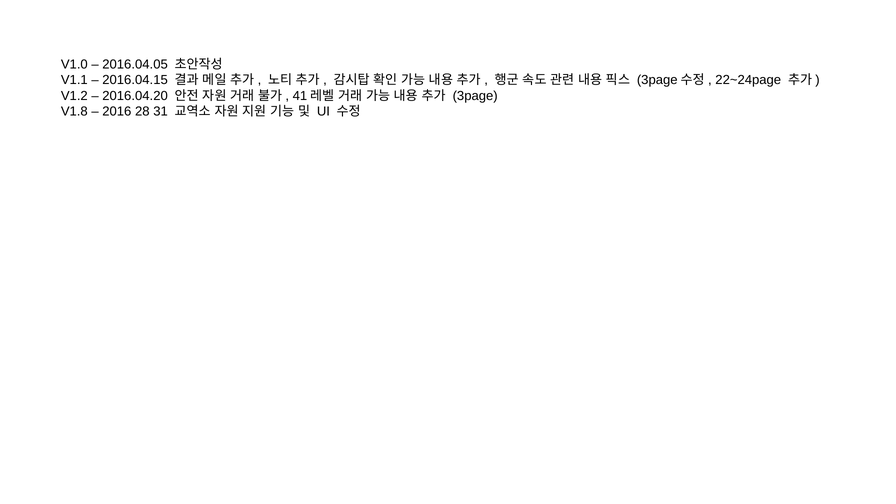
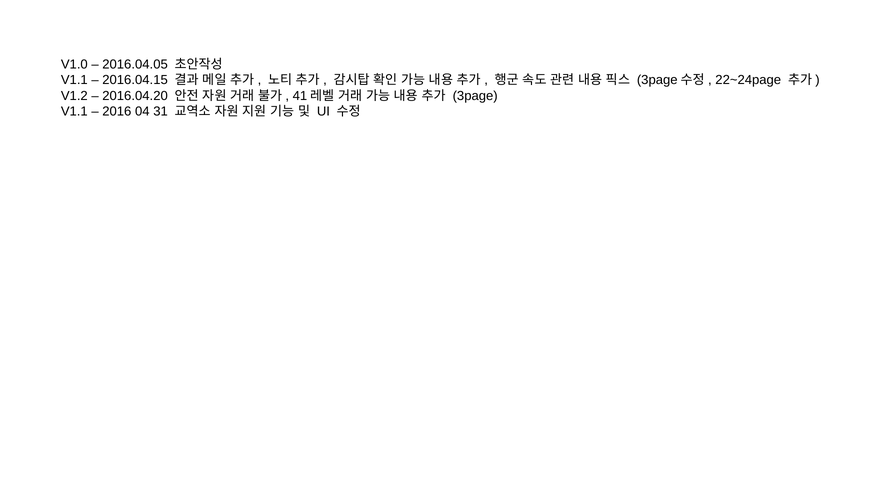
V1.8: V1.8 -> V1.1 (74, 111)
28: 28 -> 04 (142, 111)
